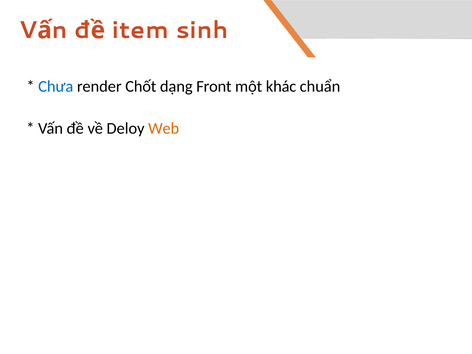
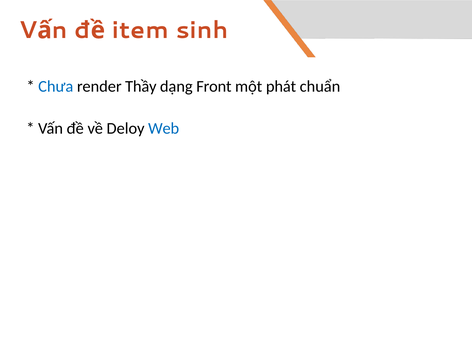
Chốt: Chốt -> Thầy (141, 86)
khác: khác -> phát (281, 86)
Web colour: orange -> blue (164, 128)
